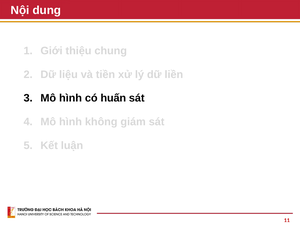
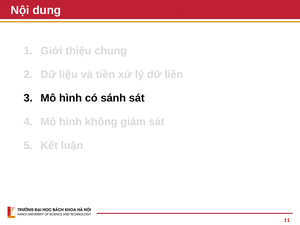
huấn: huấn -> sánh (113, 98)
